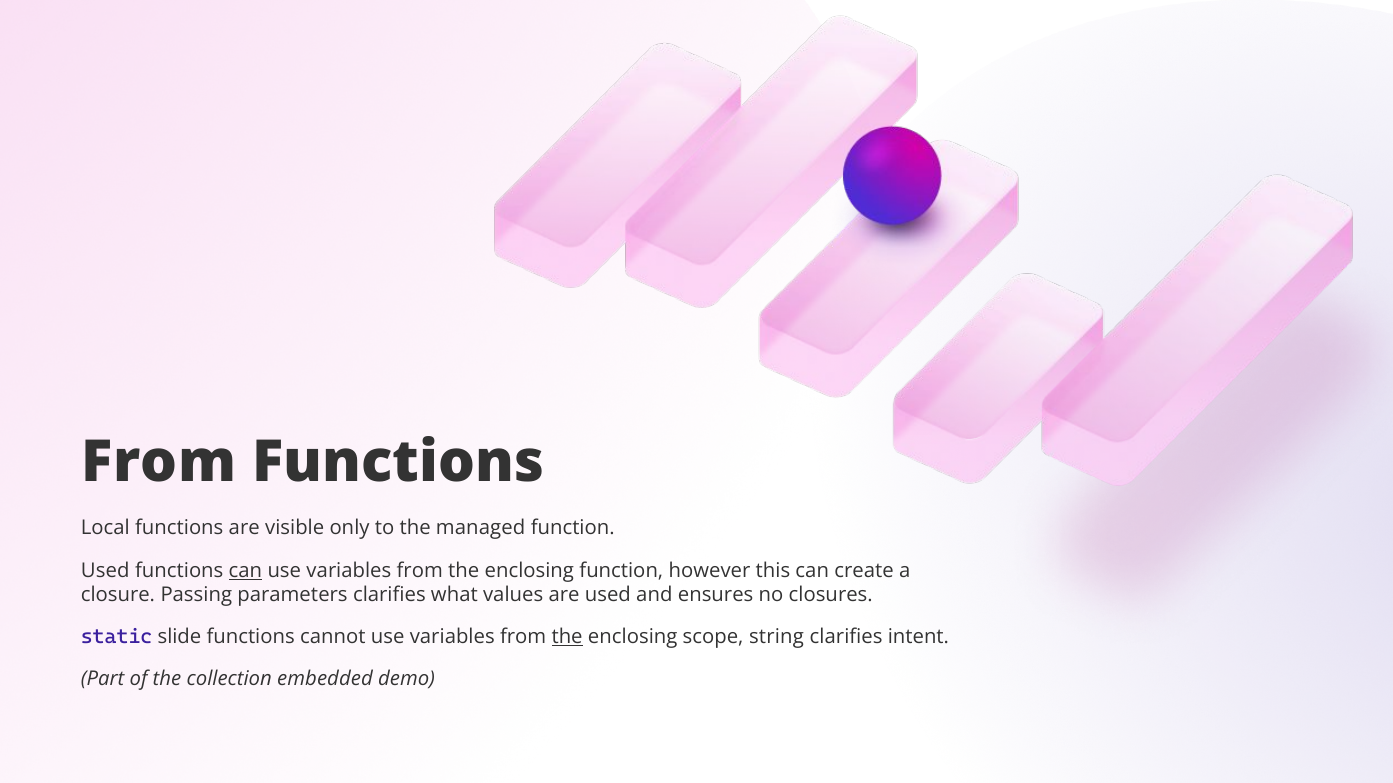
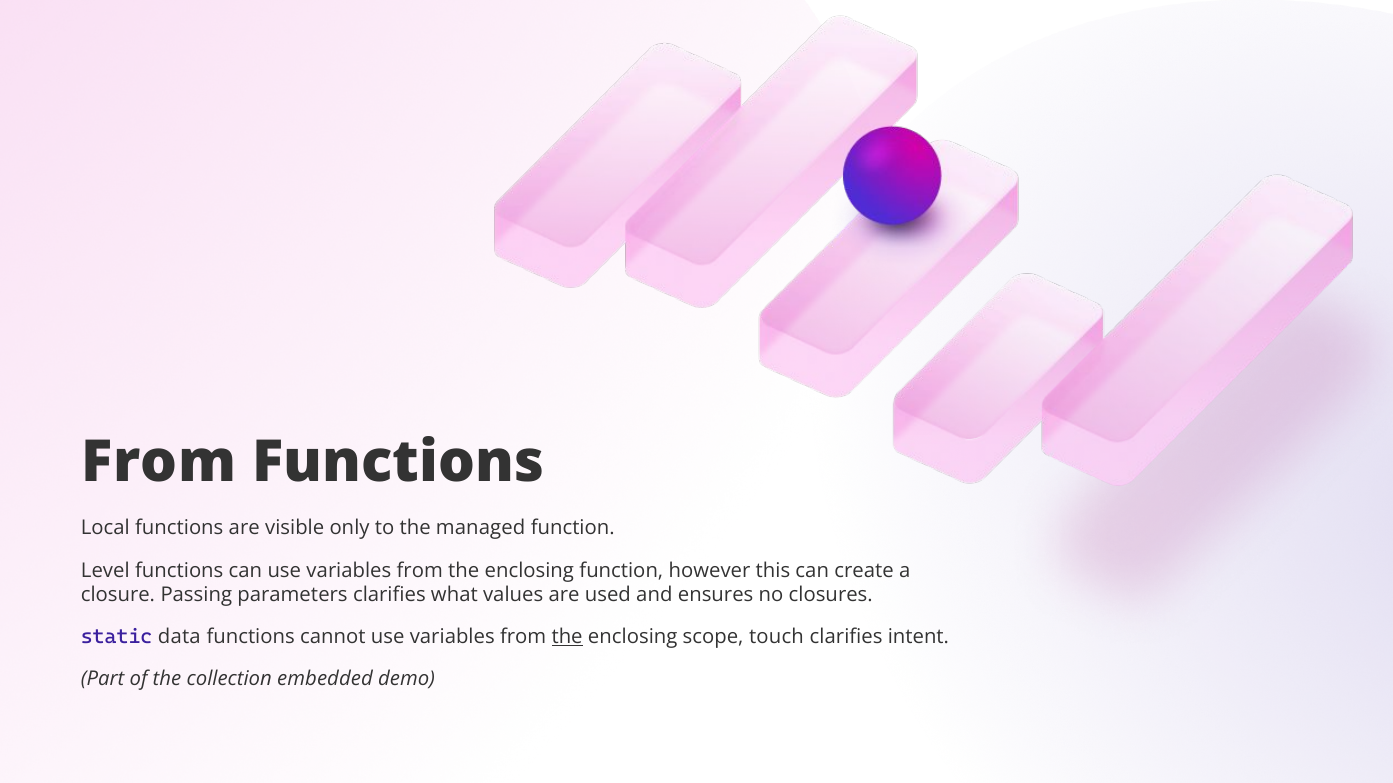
Used: Used -> Level (105, 571)
can underline: present -> none (245, 571)
slide: slide -> data (179, 637)
string: string -> touch (777, 637)
